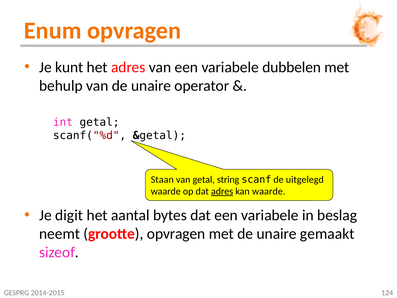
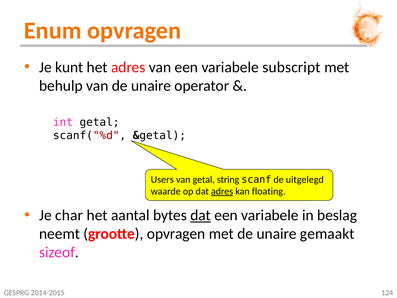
dubbelen: dubbelen -> subscript (291, 67)
Staan: Staan -> Users (162, 179)
kan waarde: waarde -> floating (269, 191)
digit: digit -> char (69, 215)
dat underline: none -> present (201, 215)
